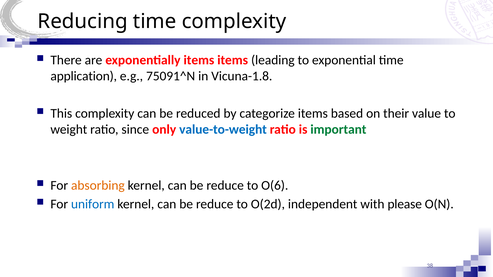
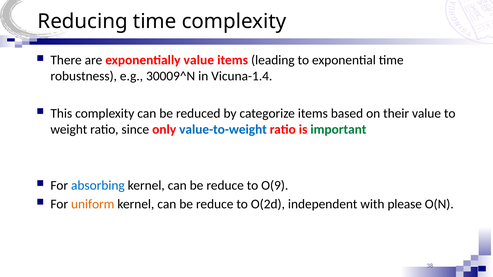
exponentially items: items -> value (199, 60)
application: application -> robustness (84, 76)
75091^N: 75091^N -> 30009^N (171, 76)
Vicuna-1.8: Vicuna-1.8 -> Vicuna-1.4 (242, 76)
absorbing colour: orange -> blue (98, 186)
O(6: O(6 -> O(9 (275, 186)
uniform colour: blue -> orange (93, 204)
